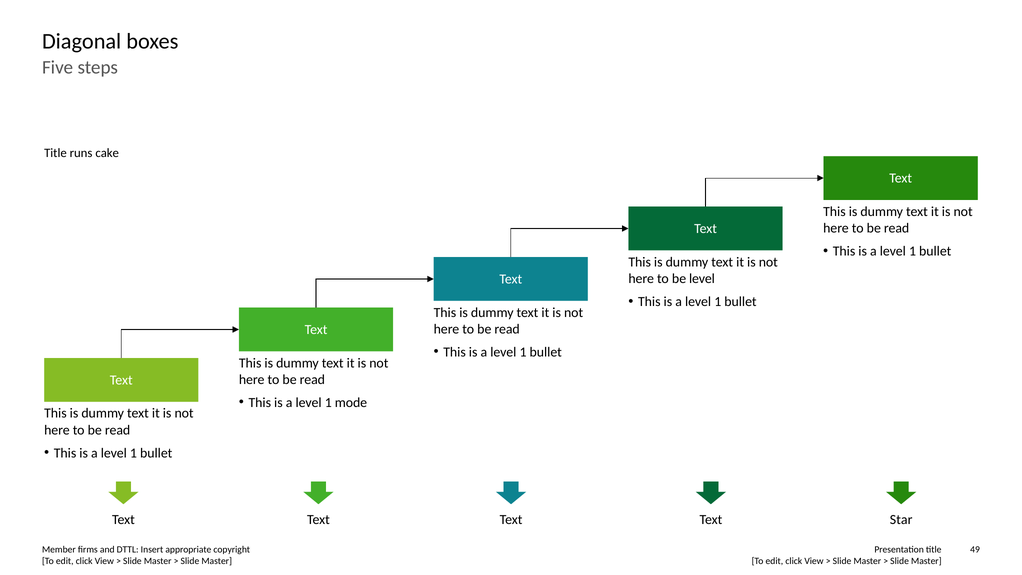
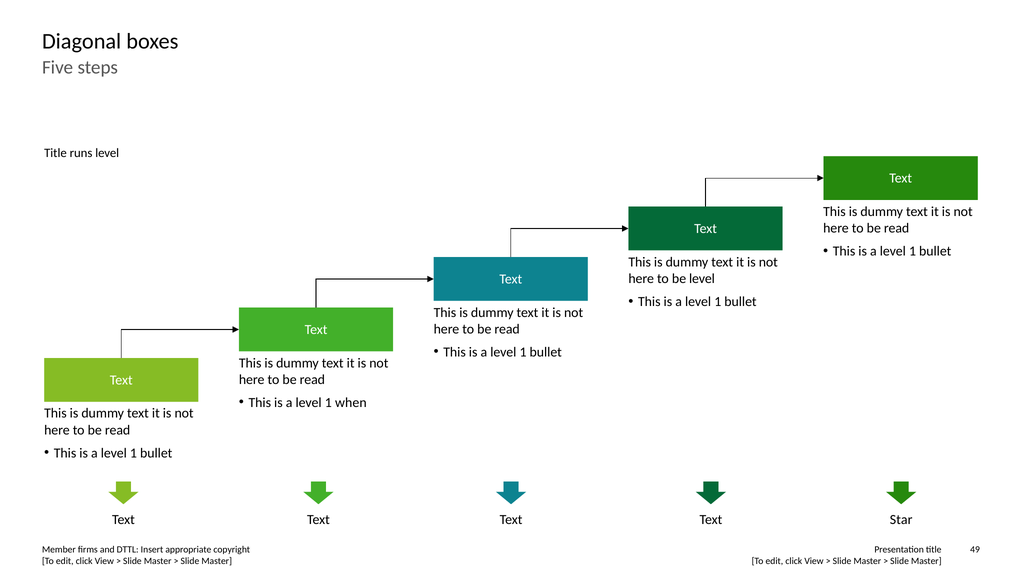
runs cake: cake -> level (107, 153)
mode: mode -> when (351, 403)
